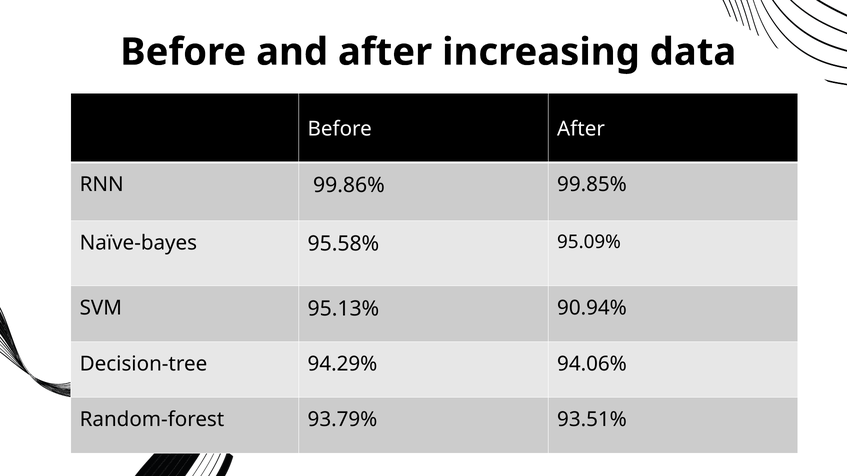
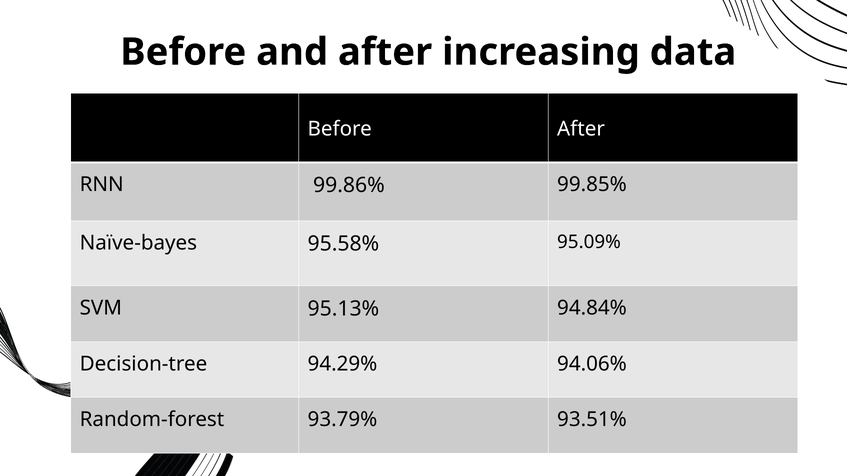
90.94%: 90.94% -> 94.84% (592, 308)
